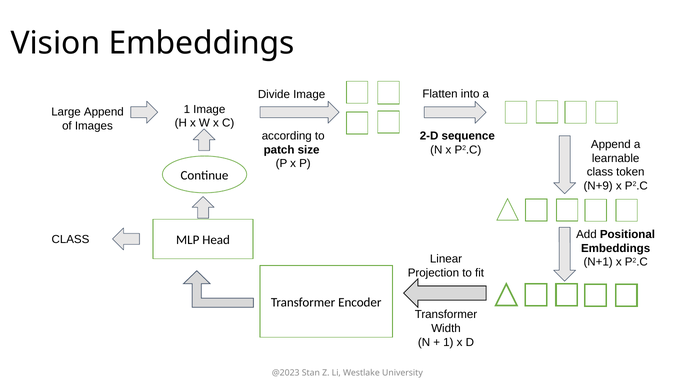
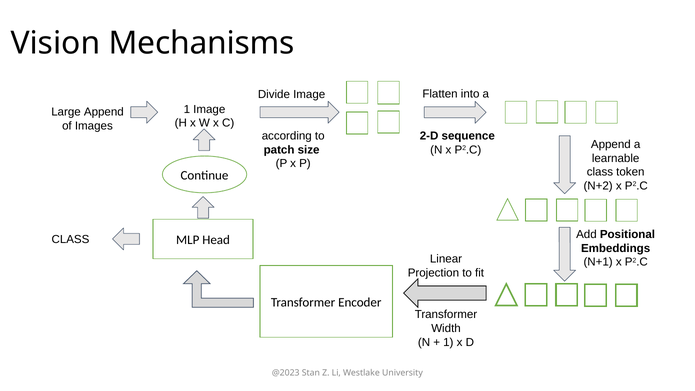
Vision Embeddings: Embeddings -> Mechanisms (202, 43)
N+9: N+9 -> N+2 (598, 186)
